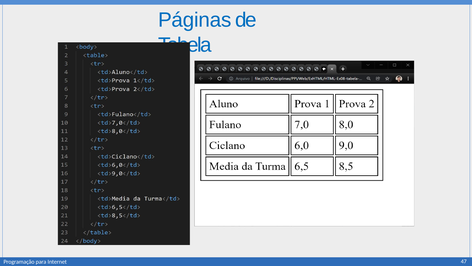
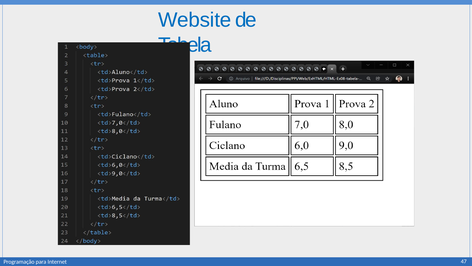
Páginas: Páginas -> Website (195, 20)
